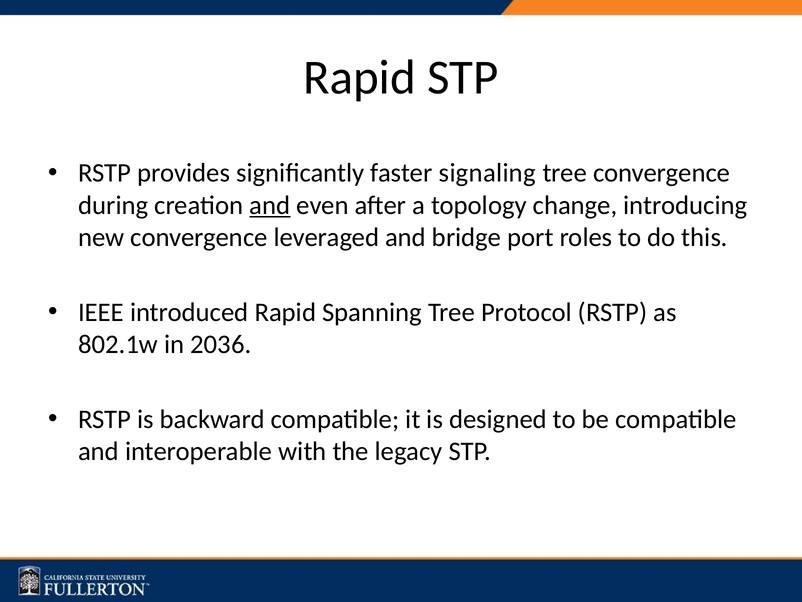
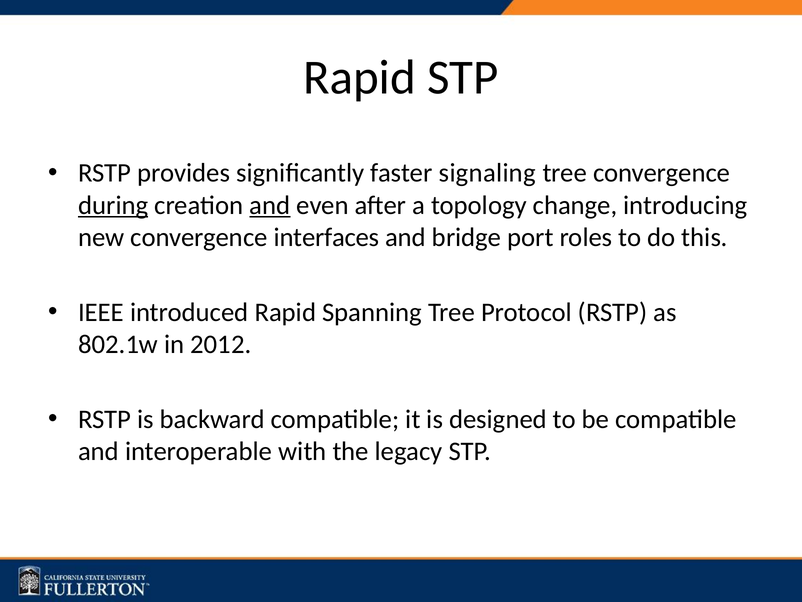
during underline: none -> present (113, 205)
leveraged: leveraged -> interfaces (326, 237)
2036: 2036 -> 2012 (221, 344)
